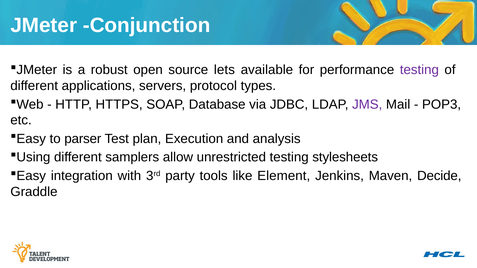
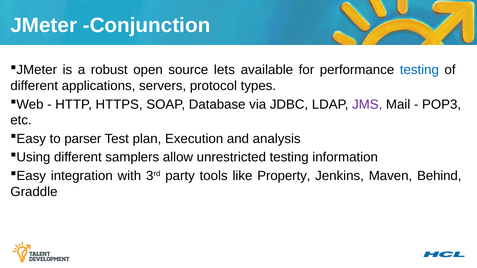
testing colour: purple -> blue (419, 70)
stylesheets: stylesheets -> information (345, 157)
Element: Element -> Property (284, 176)
Decide: Decide -> Behind (439, 176)
